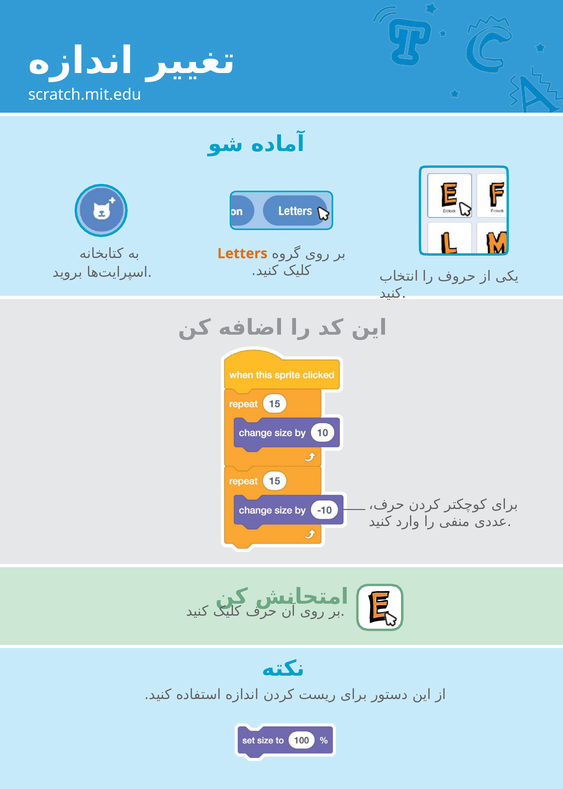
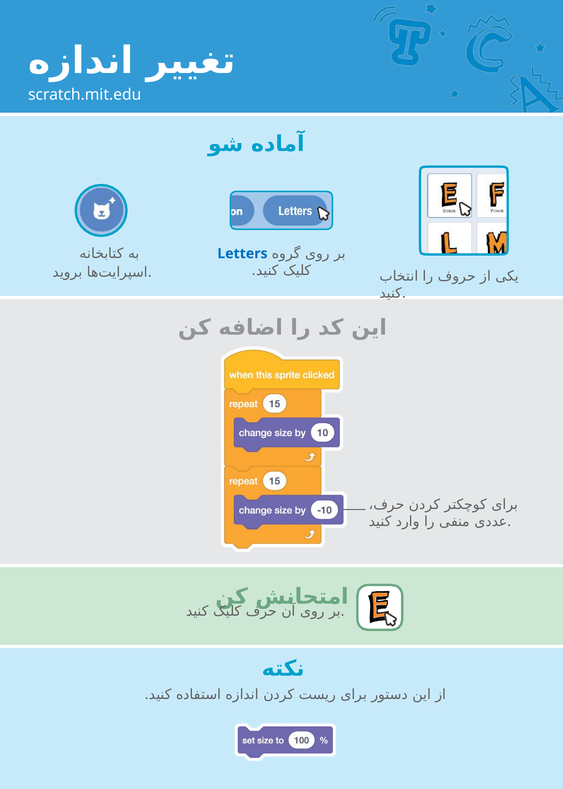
Letters colour: orange -> blue (242, 253)
